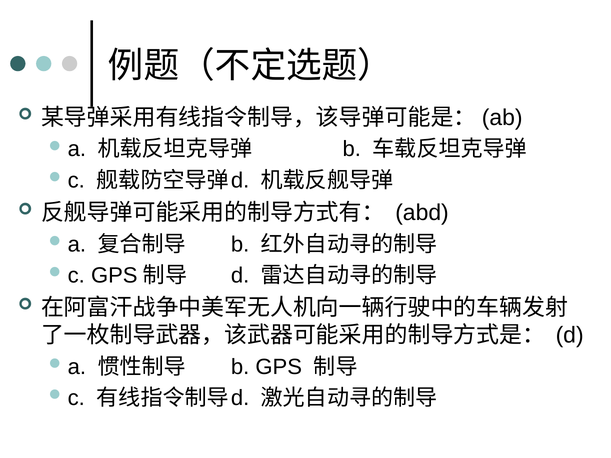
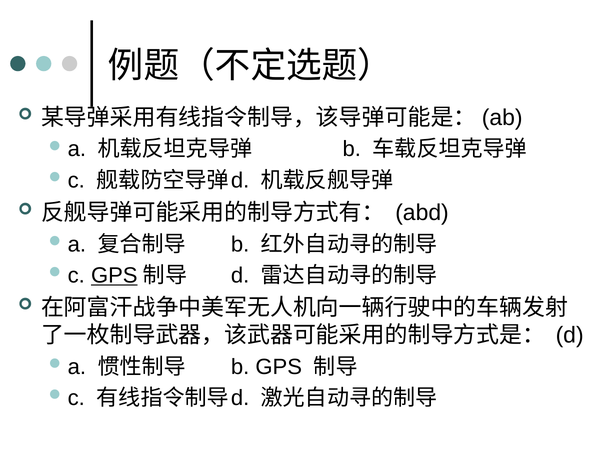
GPS underline: none -> present (114, 276)
